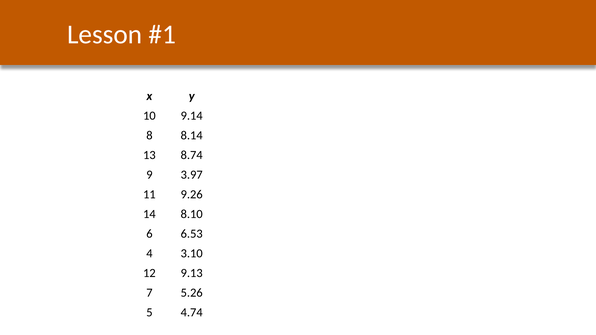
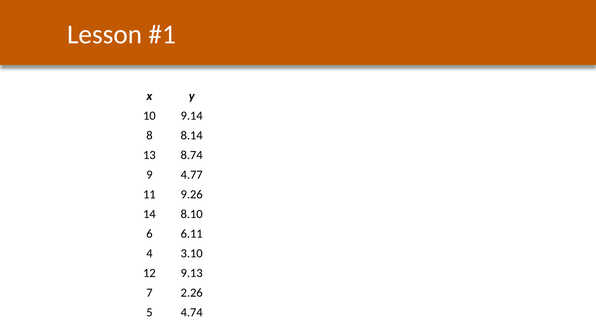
3.97: 3.97 -> 4.77 (192, 175)
6.53: 6.53 -> 6.11 (192, 234)
5.26: 5.26 -> 2.26 (192, 293)
